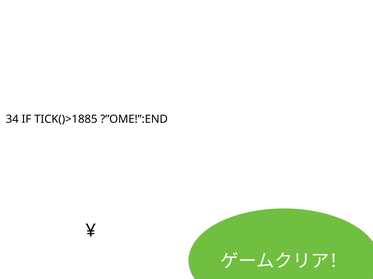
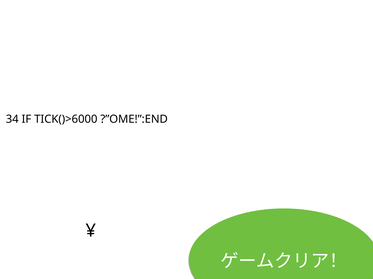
TICK()>1885: TICK()>1885 -> TICK()>6000 (66, 120)
